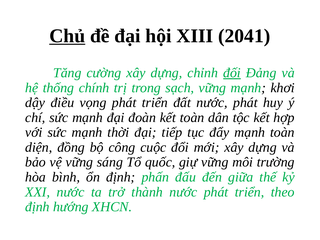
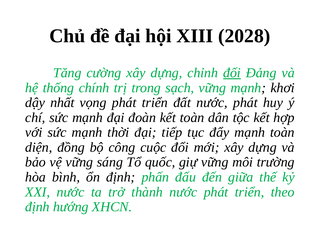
Chủ underline: present -> none (67, 36)
2041: 2041 -> 2028 (244, 36)
điều: điều -> nhất (62, 103)
